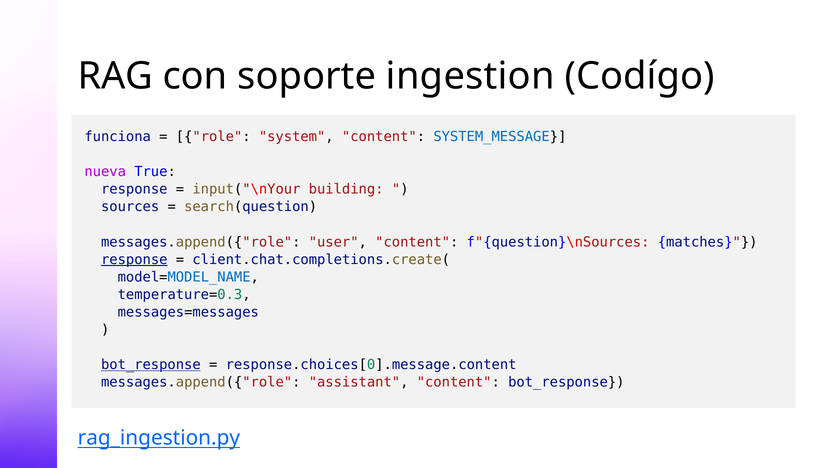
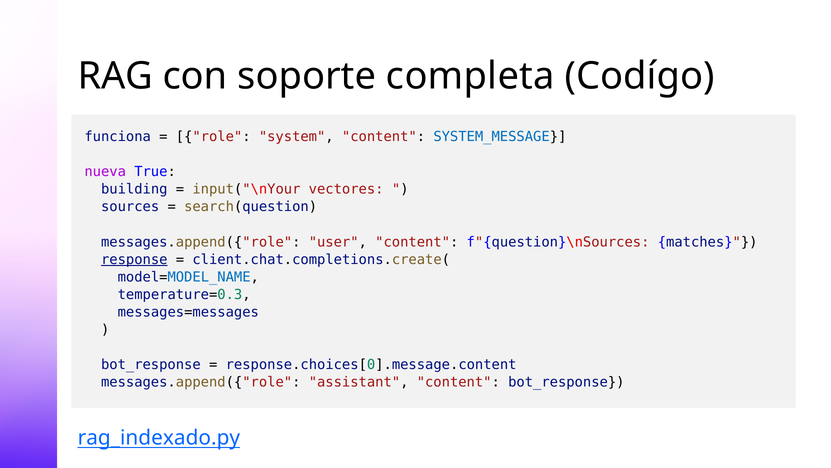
ingestion: ingestion -> completa (470, 76)
response: response -> building (134, 189)
building: building -> vectores (346, 189)
bot_response underline: present -> none (151, 364)
rag_ingestion.py: rag_ingestion.py -> rag_indexado.py (159, 437)
